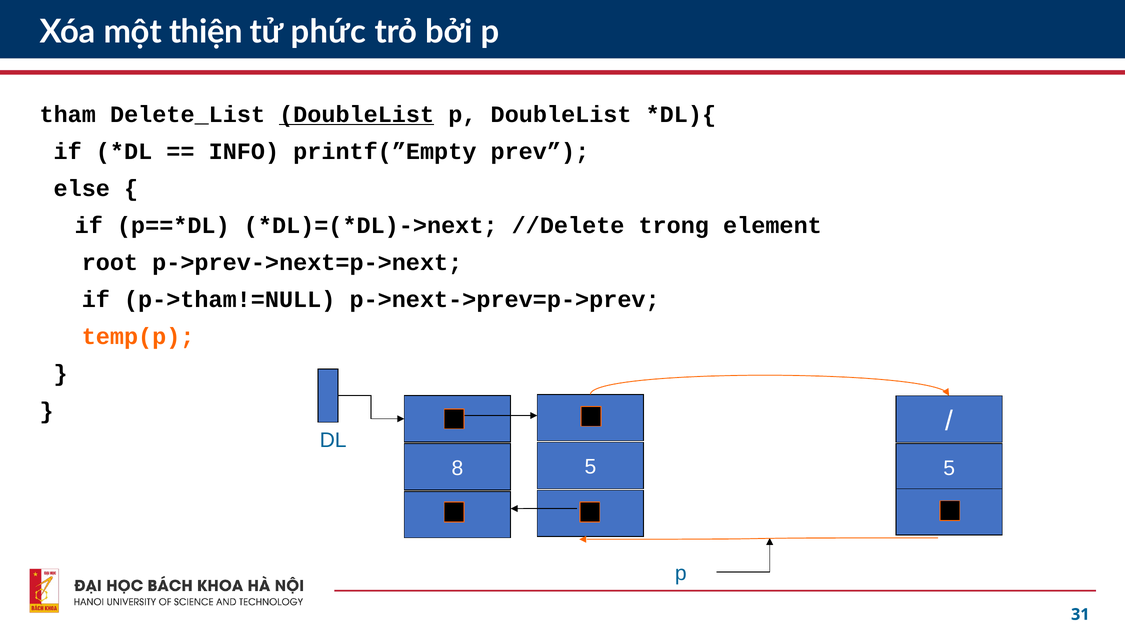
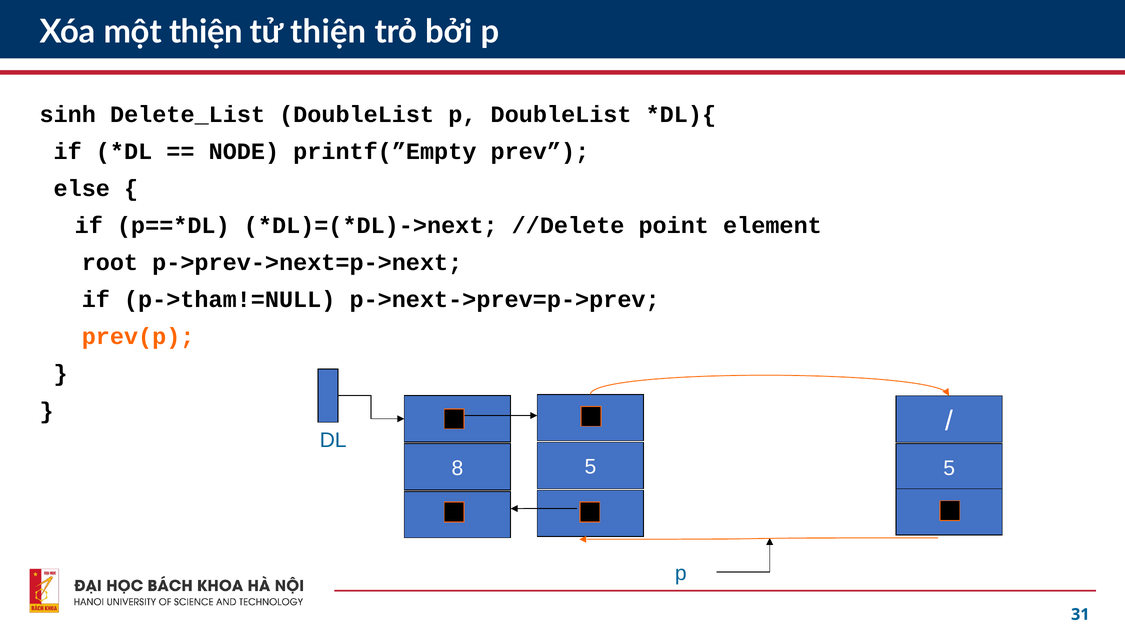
tử phức: phức -> thiện (328, 32)
tham: tham -> sinh (68, 114)
DoubleList underline: present -> none (357, 114)
INFO: INFO -> NODE (244, 151)
trong: trong -> point (674, 225)
temp(p: temp(p -> prev(p (138, 337)
